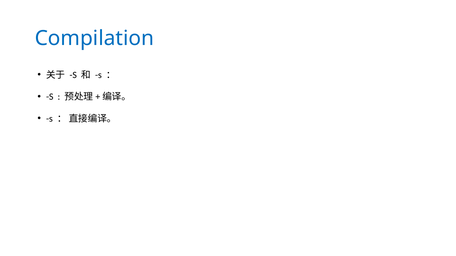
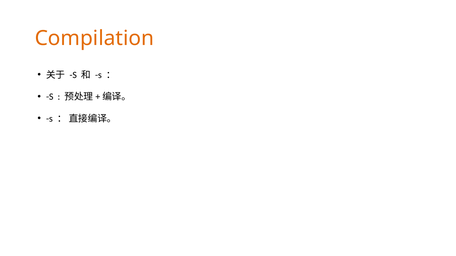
Compilation colour: blue -> orange (94, 38)
